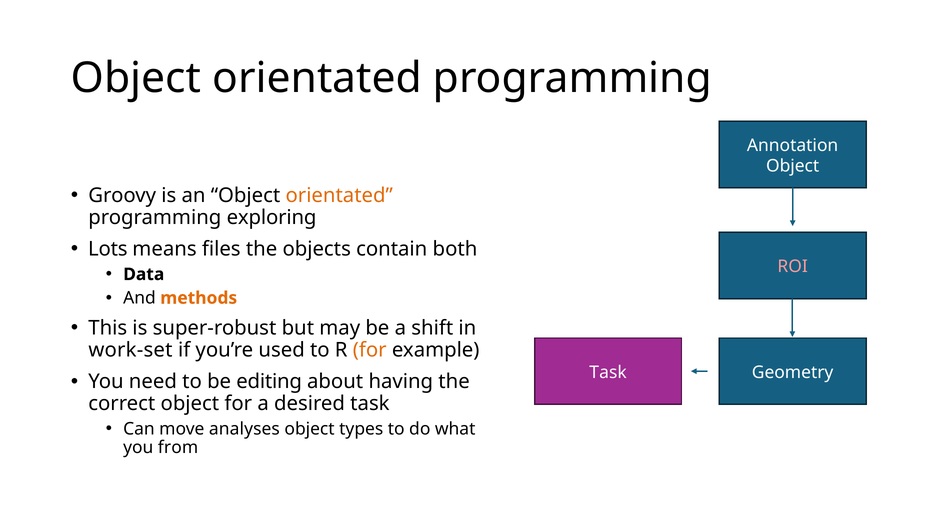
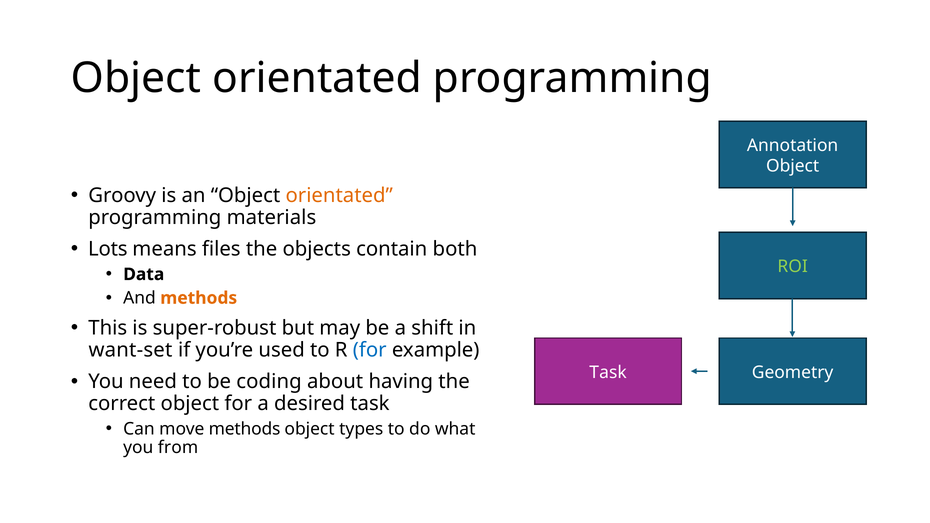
exploring: exploring -> materials (271, 217)
ROI colour: pink -> light green (793, 267)
work-set: work-set -> want-set (130, 350)
for colour: orange -> blue (370, 350)
editing: editing -> coding (269, 382)
move analyses: analyses -> methods (245, 429)
